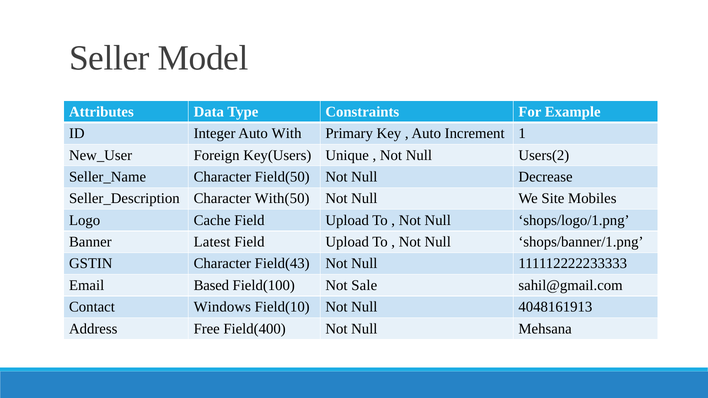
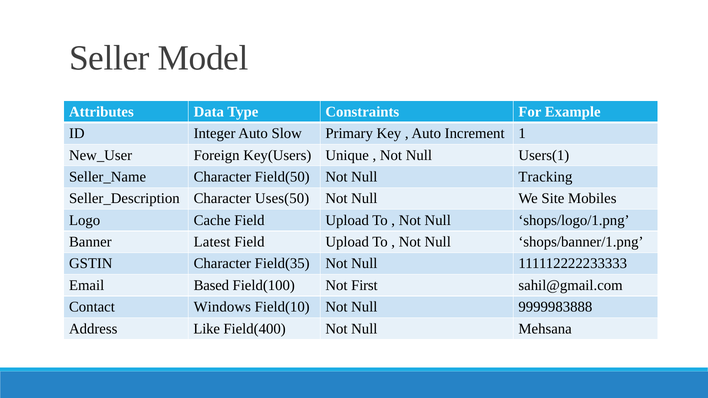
With: With -> Slow (287, 134)
Users(2: Users(2 -> Users(1 (544, 155)
Decrease: Decrease -> Tracking (545, 177)
With(50: With(50 -> Uses(50 (282, 199)
Field(43: Field(43 -> Field(35 (282, 264)
Sale: Sale -> First (364, 285)
4048161913: 4048161913 -> 9999983888 (555, 307)
Free: Free -> Like (207, 329)
